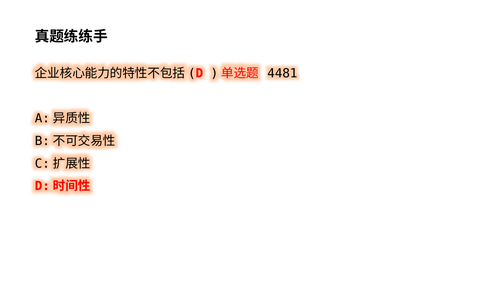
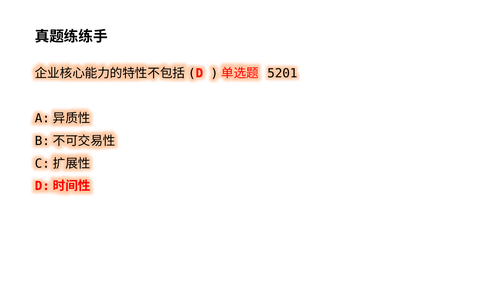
4481: 4481 -> 5201 (282, 73)
